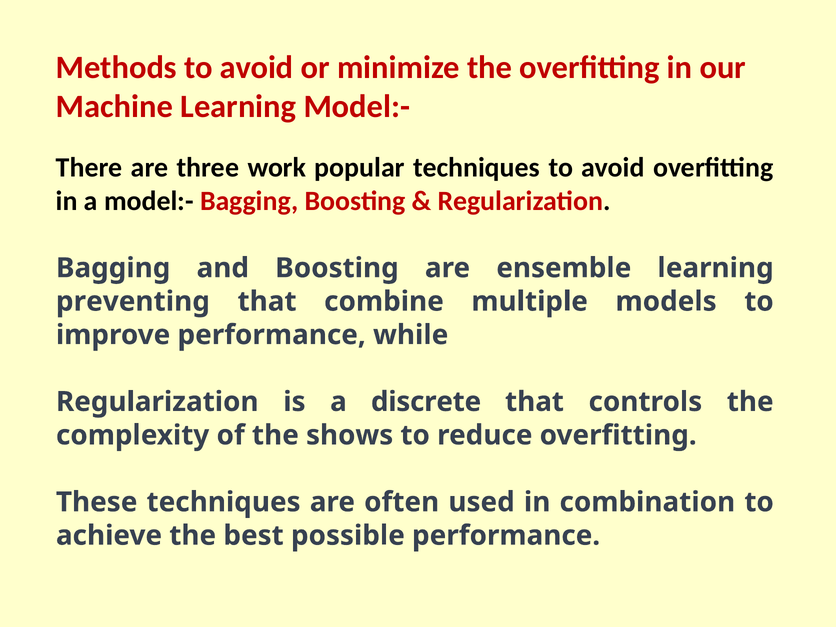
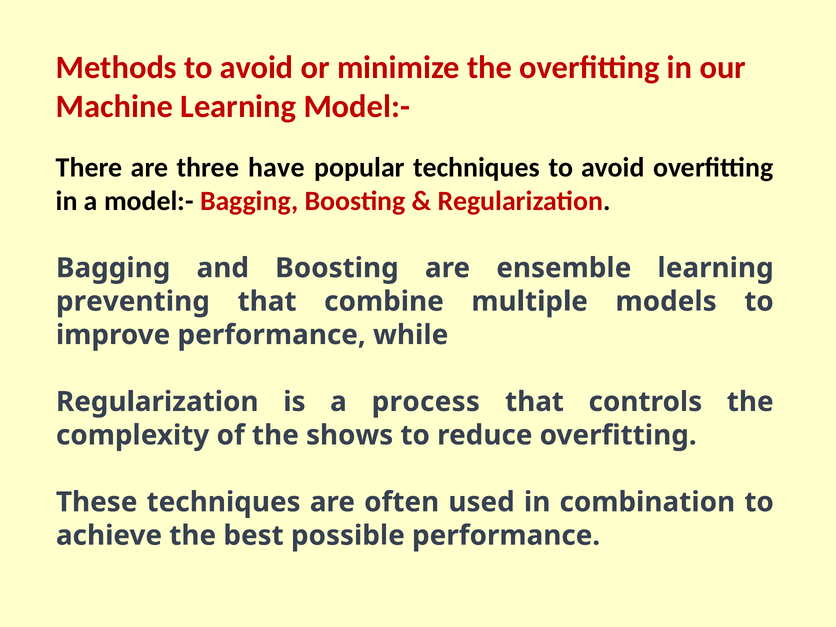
work: work -> have (277, 168)
discrete: discrete -> process (426, 402)
